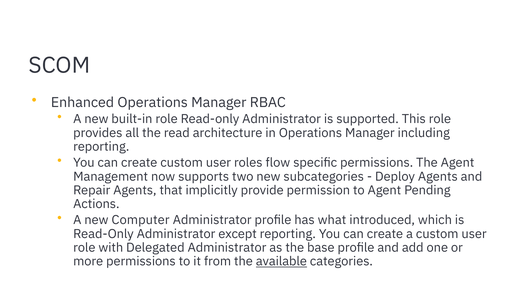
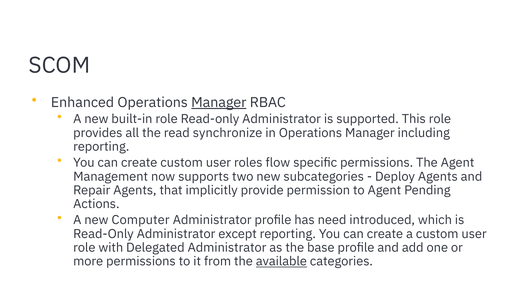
Manager underline: none -> present (219, 103)
architecture: architecture -> synchronize (228, 133)
what: what -> need (332, 220)
